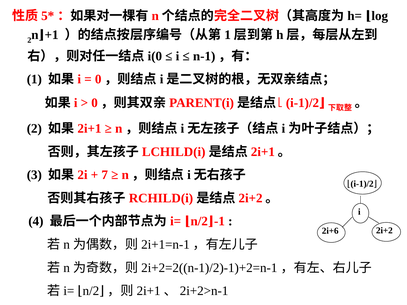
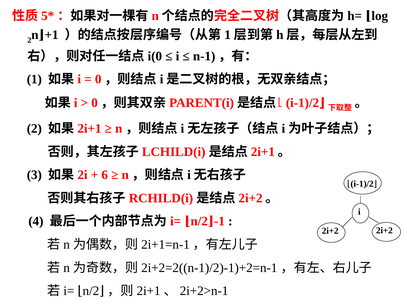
7: 7 -> 6 (105, 175)
2i+6: 2i+6 -> 2i+2 (330, 231)
